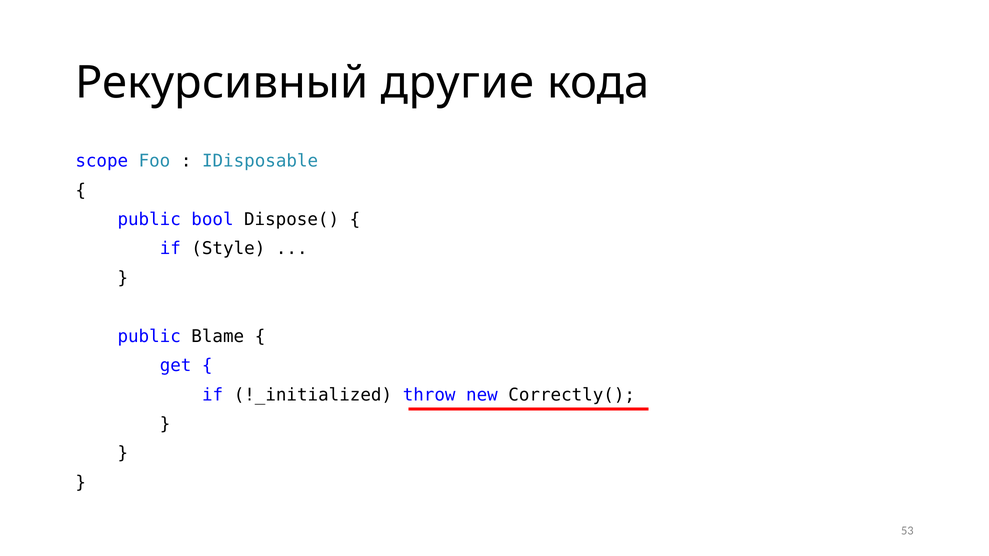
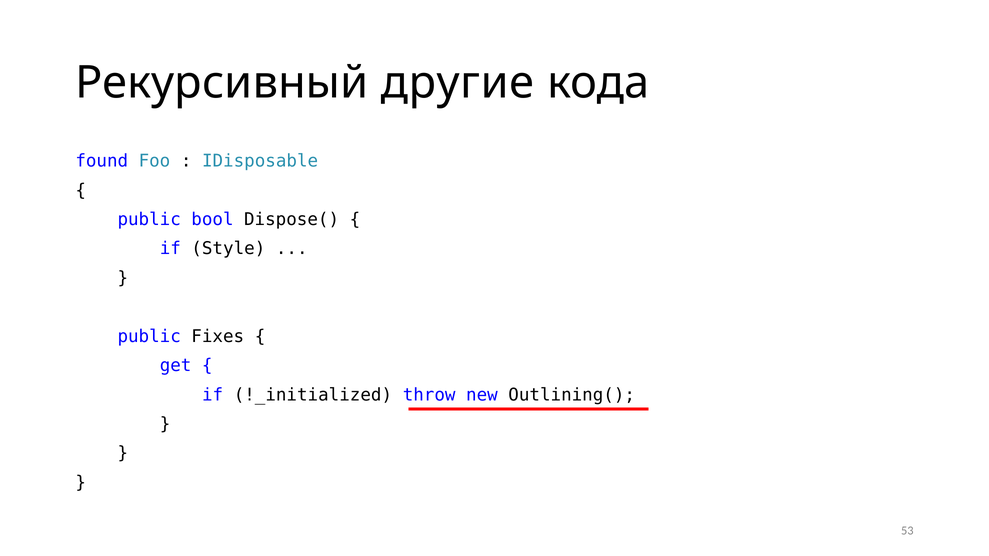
scope: scope -> found (102, 161)
Blame: Blame -> Fixes (218, 337)
Correctly(: Correctly( -> Outlining( (572, 395)
